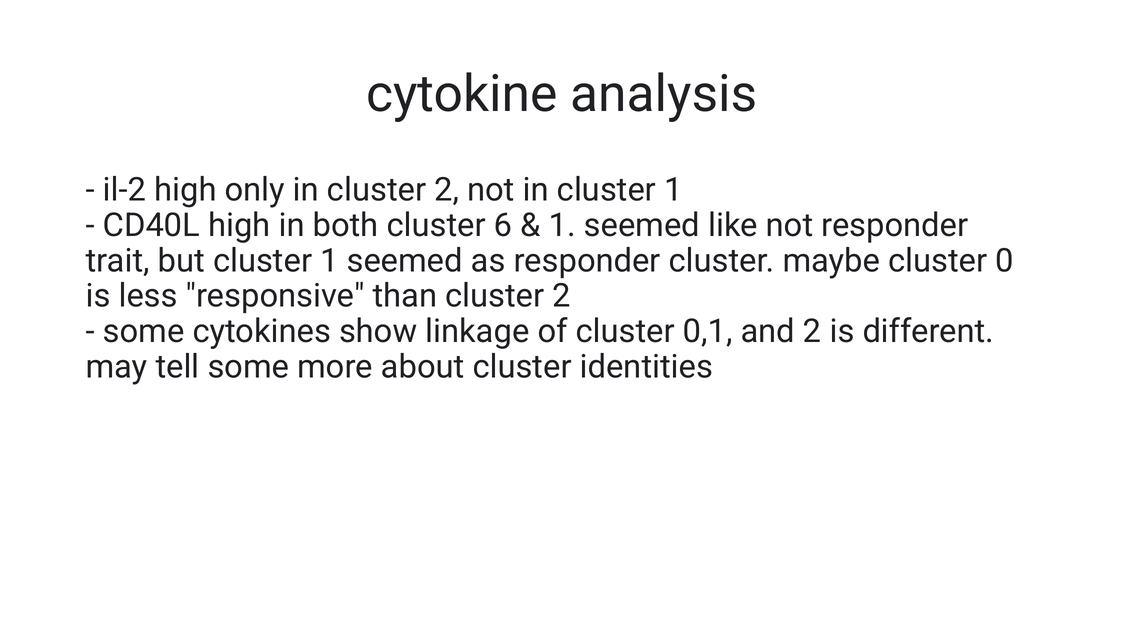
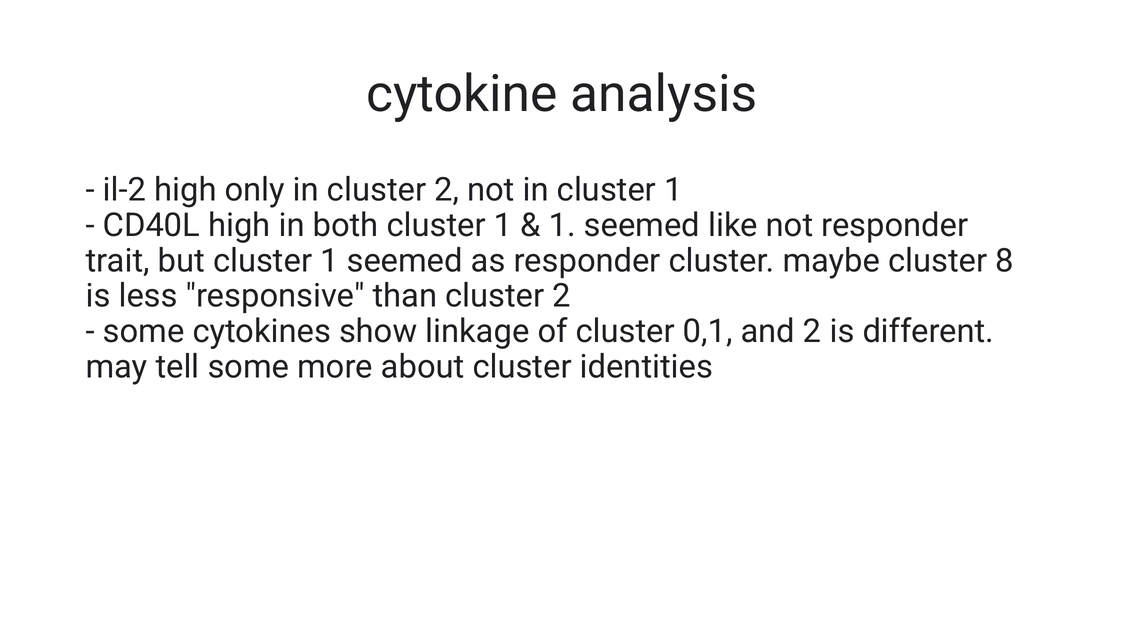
both cluster 6: 6 -> 1 (503, 225)
0: 0 -> 8 (1005, 261)
